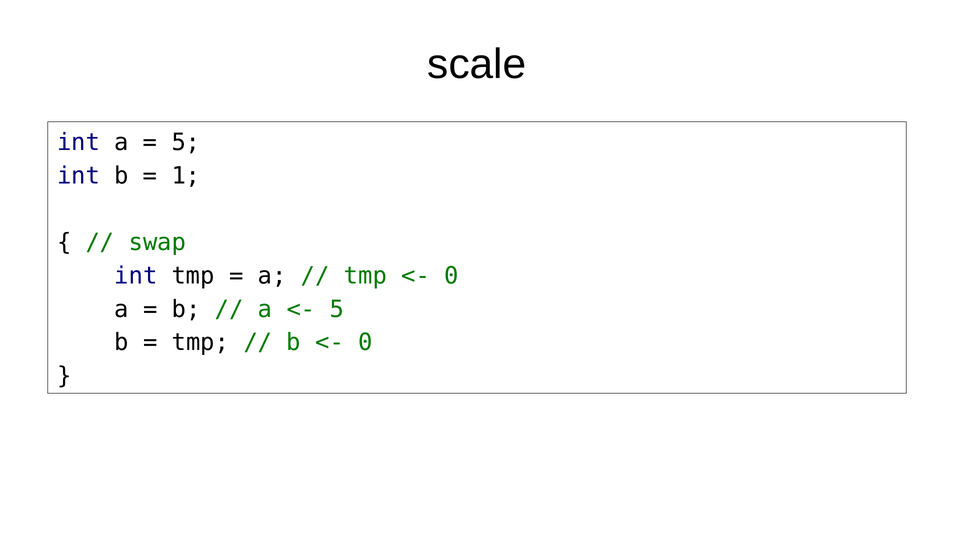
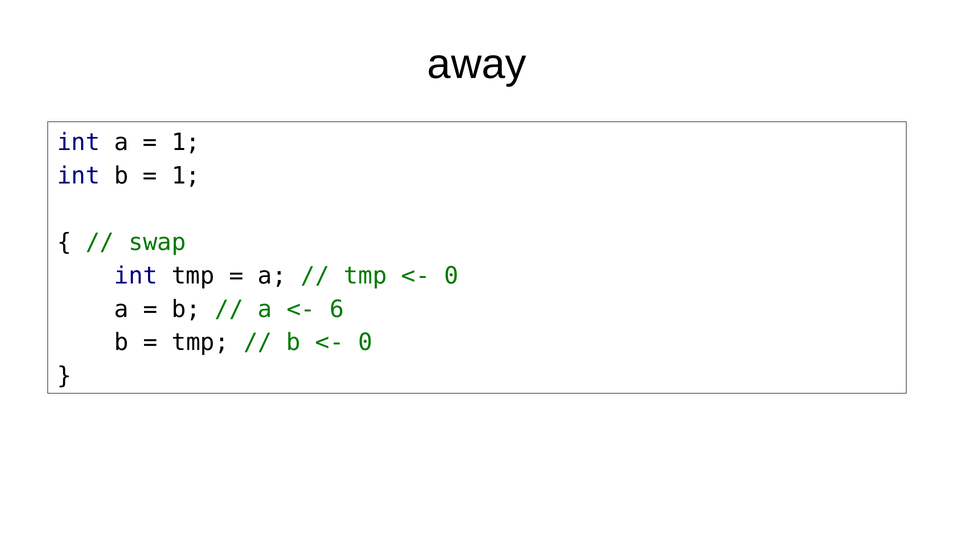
scale: scale -> away (477, 64)
5: 5 -> 1 (186, 143)
5: 5 -> 6 (337, 310)
